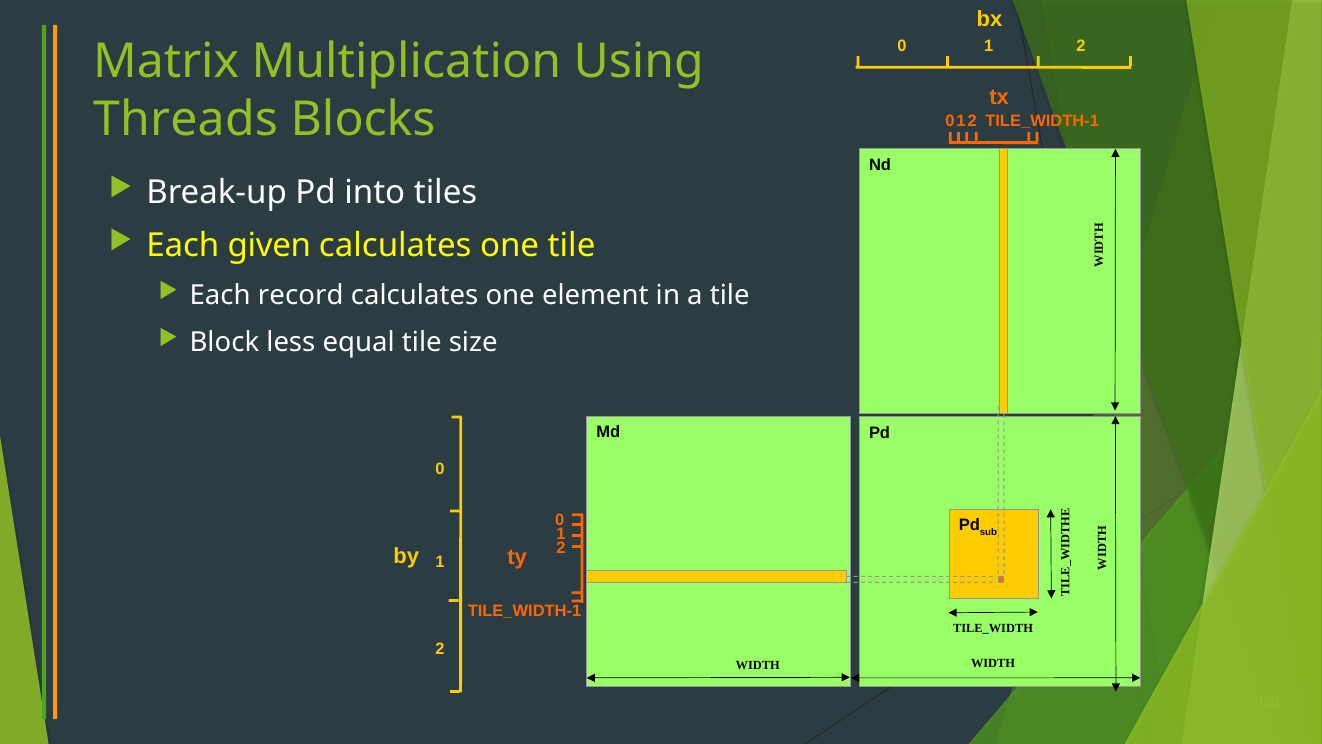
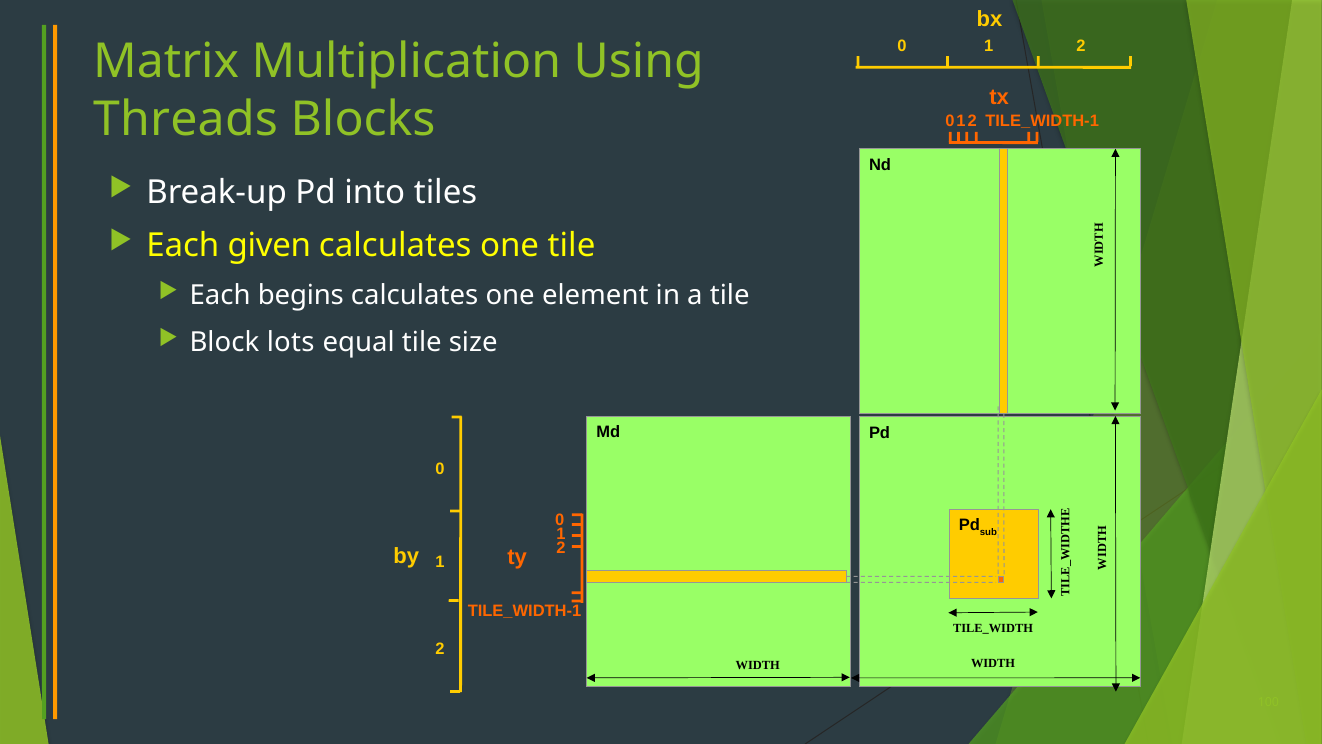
record: record -> begins (301, 296)
less: less -> lots (291, 342)
